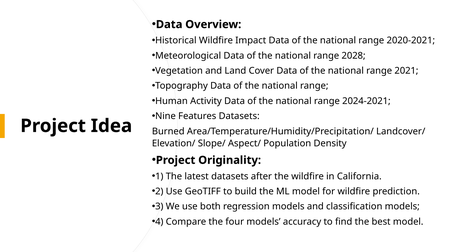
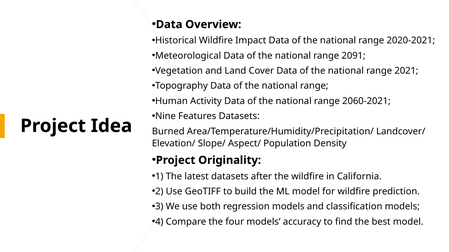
2028: 2028 -> 2091 (354, 56)
2024-2021: 2024-2021 -> 2060-2021 (366, 101)
